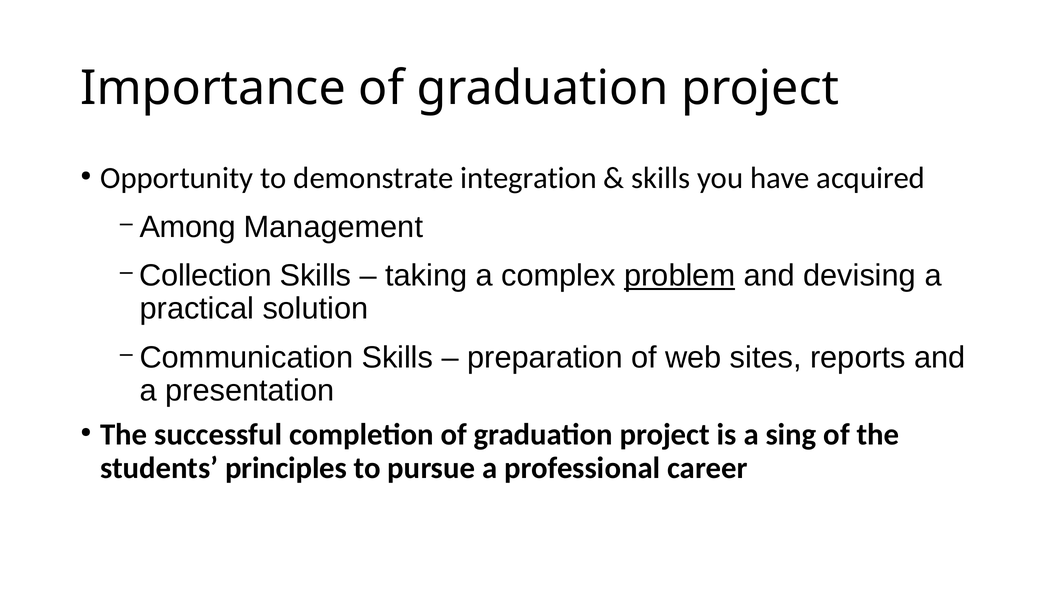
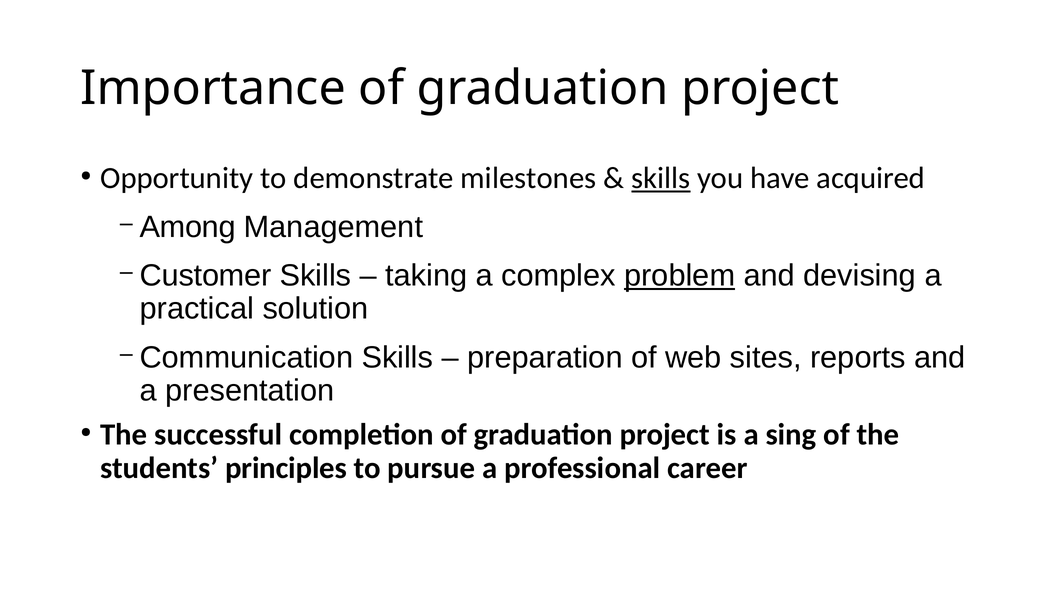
integration: integration -> milestones (528, 178)
skills underline: none -> present (661, 178)
Collection: Collection -> Customer (206, 276)
